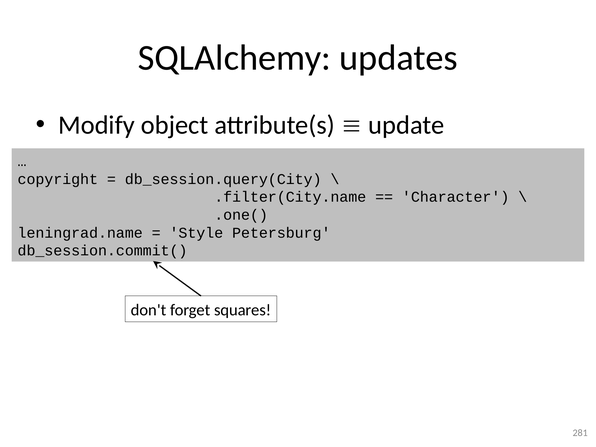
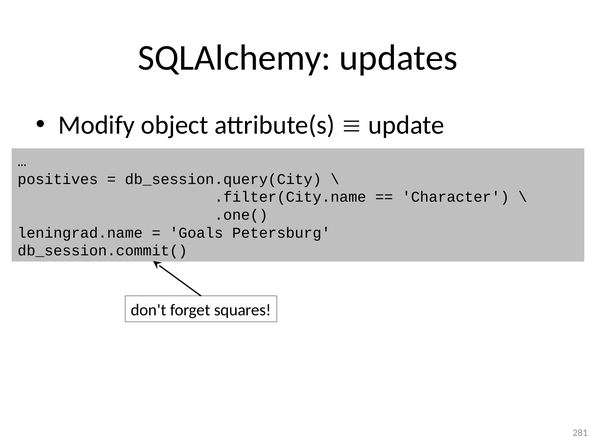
copyright: copyright -> positives (58, 179)
Style: Style -> Goals (196, 233)
